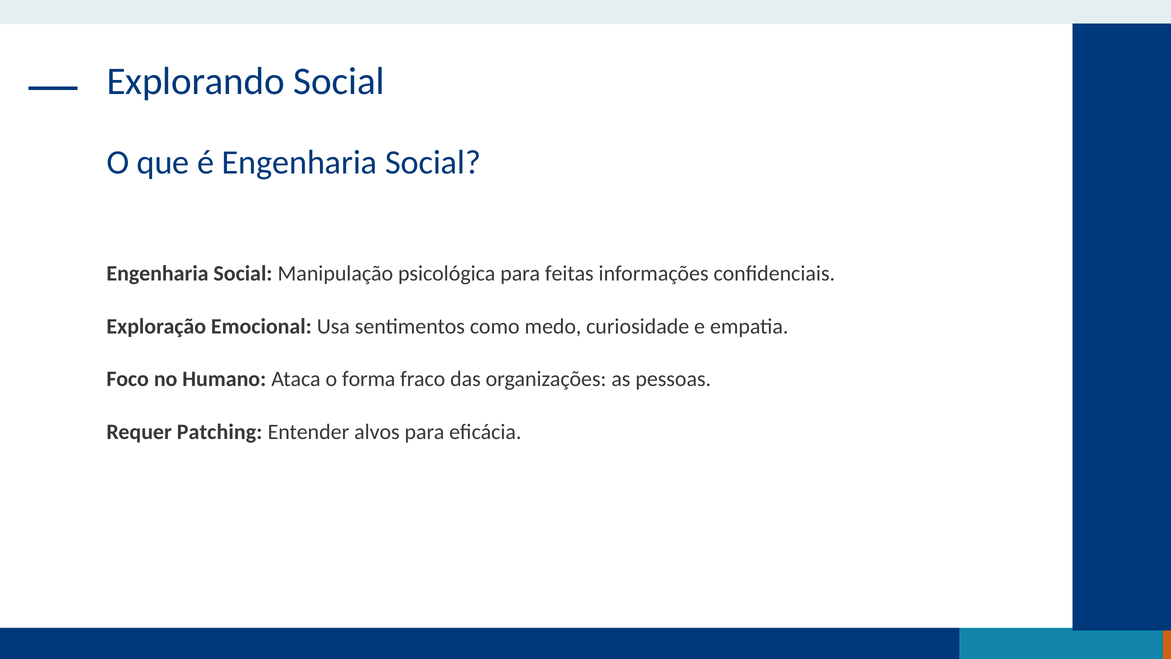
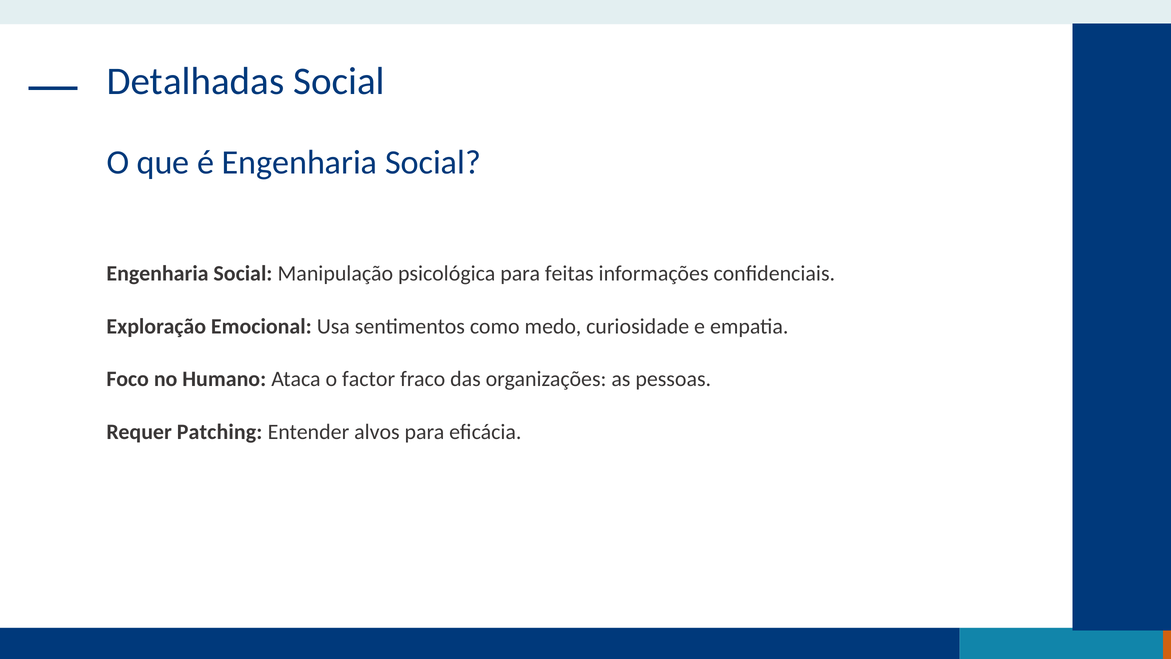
Explorando: Explorando -> Detalhadas (196, 81)
forma: forma -> factor (369, 379)
